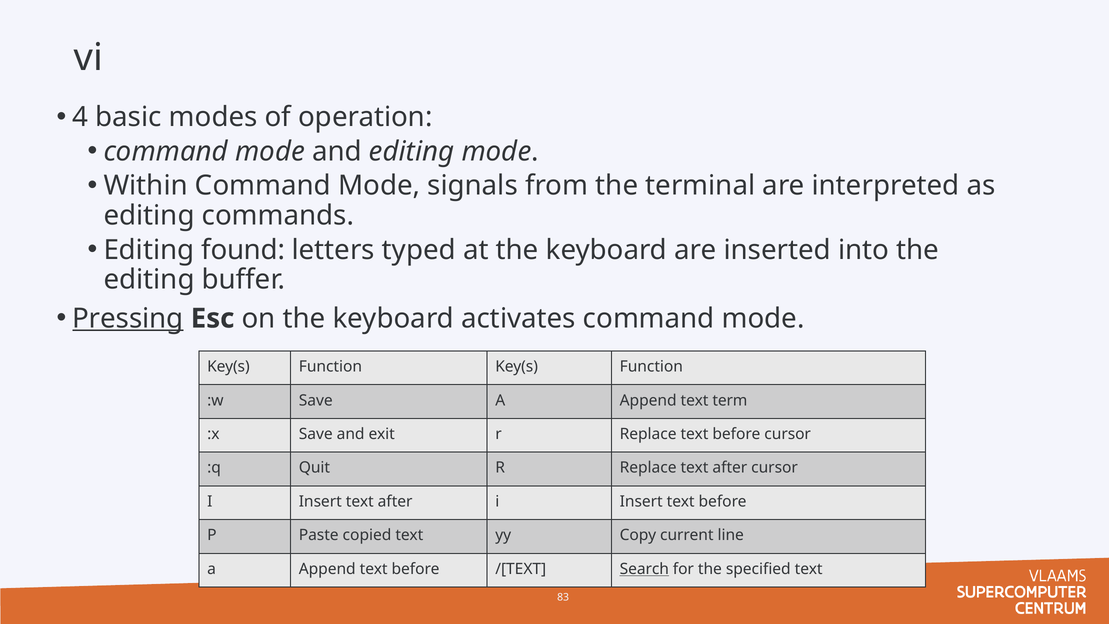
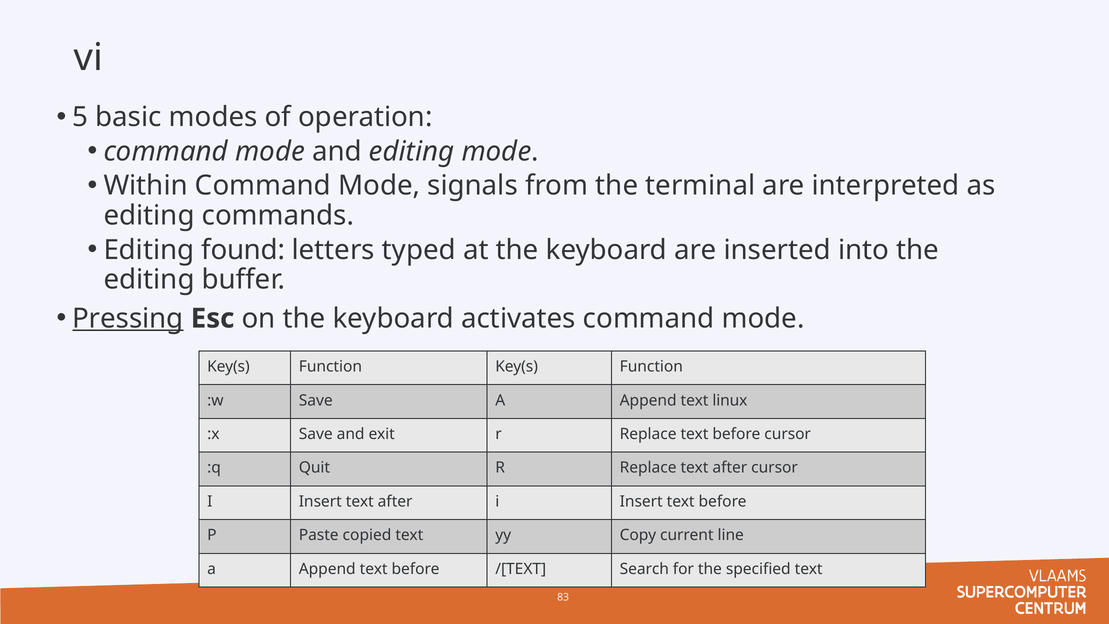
4: 4 -> 5 (80, 117)
term: term -> linux (730, 400)
Search underline: present -> none (644, 569)
